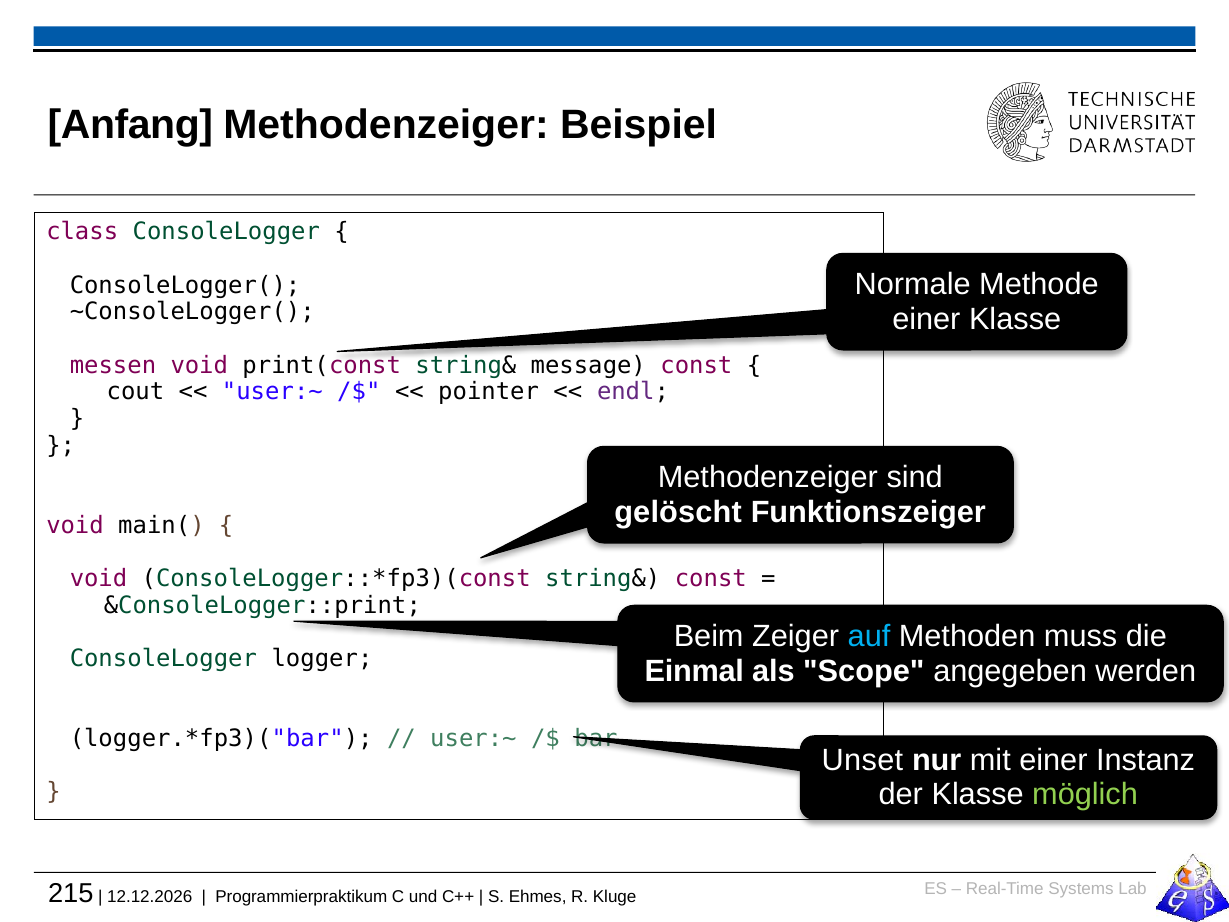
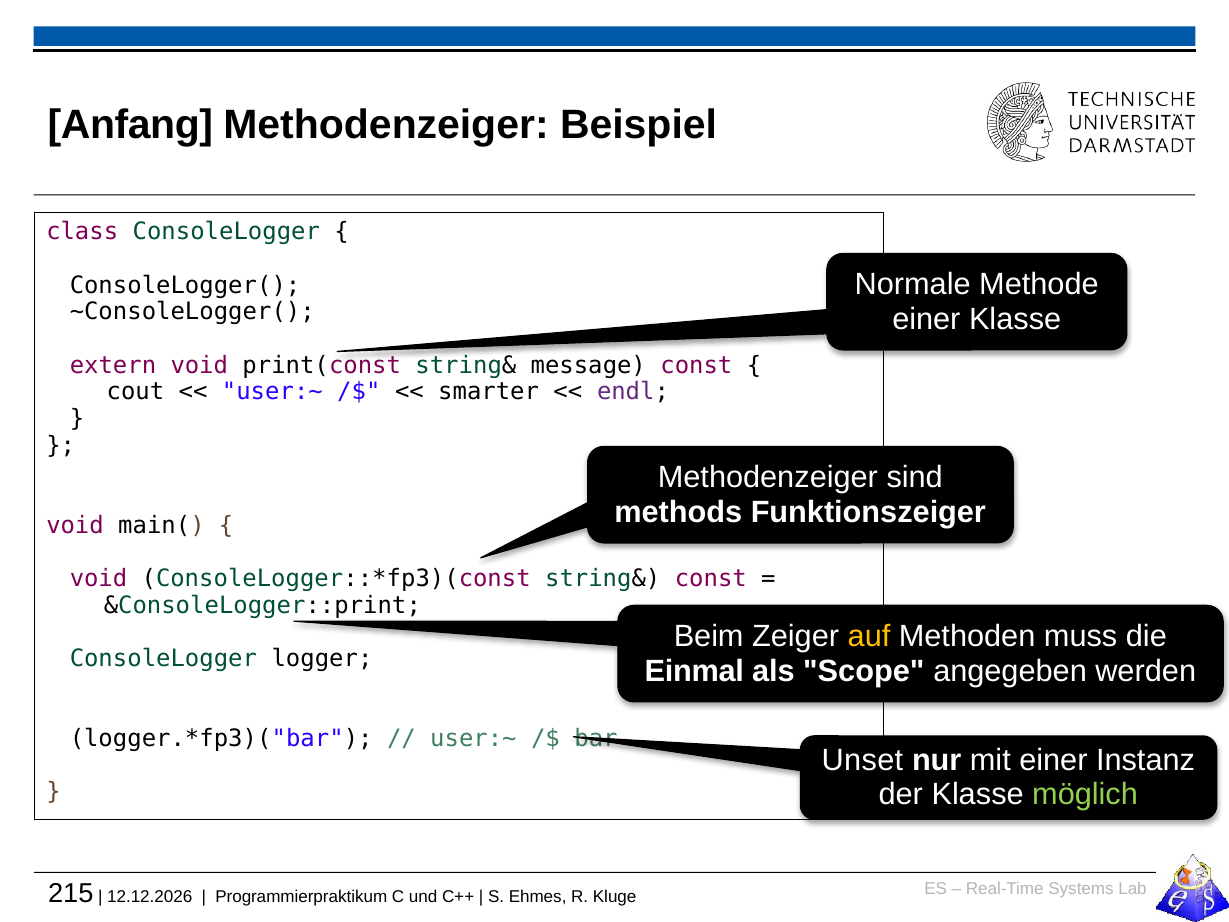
messen: messen -> extern (113, 365)
pointer: pointer -> smarter (489, 392)
gelöscht: gelöscht -> methods (678, 512)
auf colour: light blue -> yellow (869, 636)
